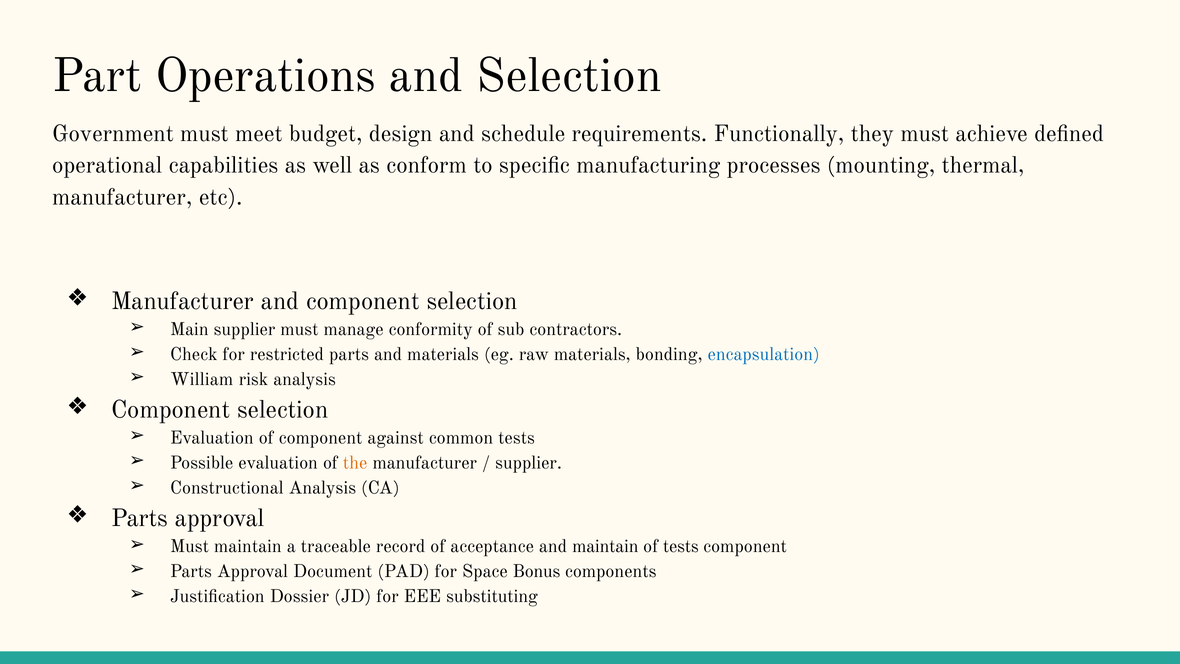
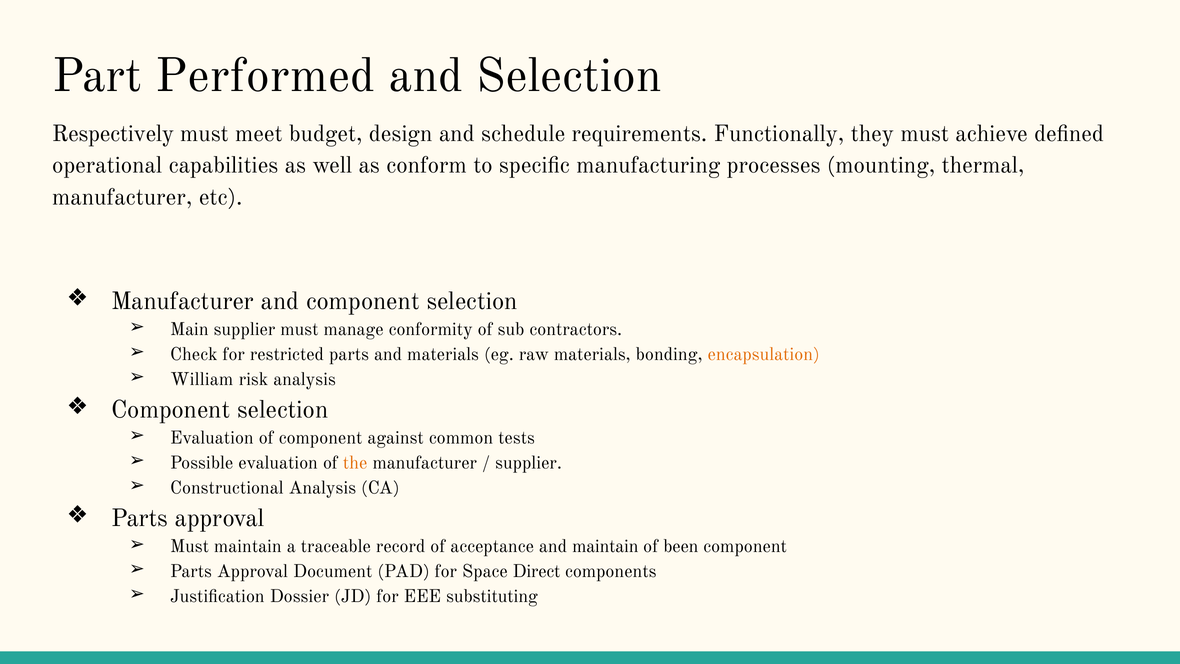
Operations: Operations -> Performed (265, 75)
Government: Government -> Respectively (113, 134)
encapsulation colour: blue -> orange (764, 354)
of tests: tests -> been (681, 546)
Bonus: Bonus -> Direct (536, 571)
